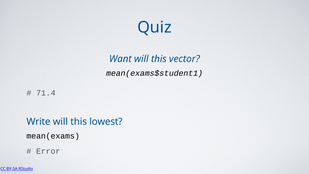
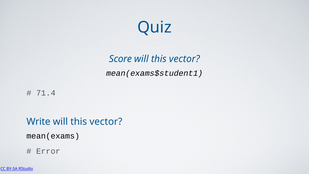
Want: Want -> Score (120, 59)
lowest: lowest -> vector (106, 122)
